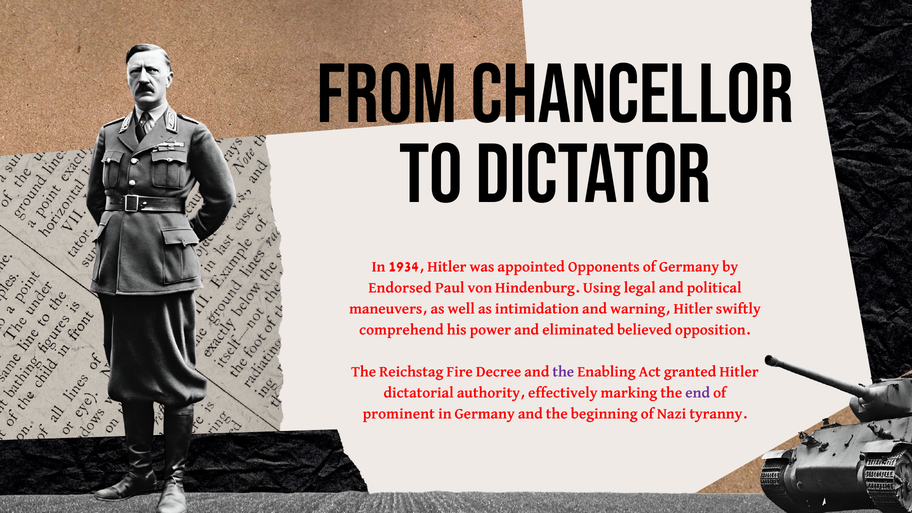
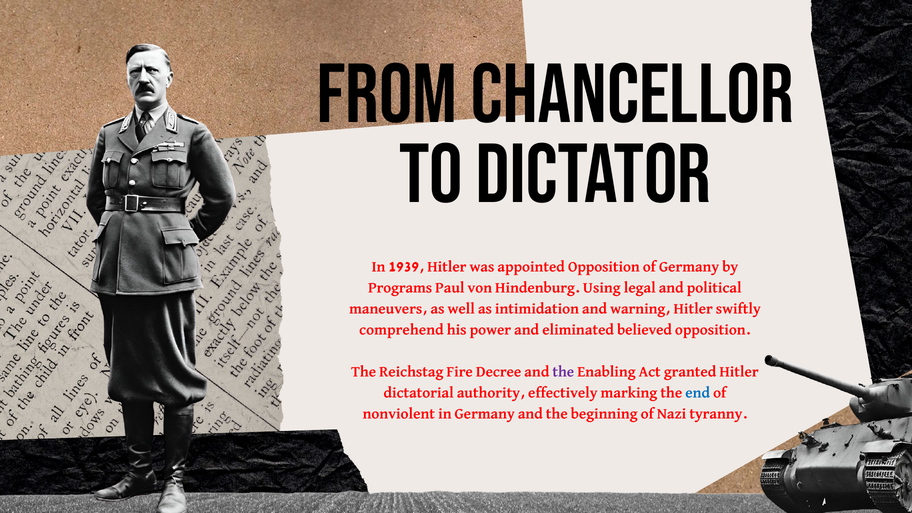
1934: 1934 -> 1939 (406, 267)
appointed Opponents: Opponents -> Opposition (604, 267)
Endorsed: Endorsed -> Programs (400, 288)
end colour: purple -> blue (698, 393)
prominent: prominent -> nonviolent (399, 414)
